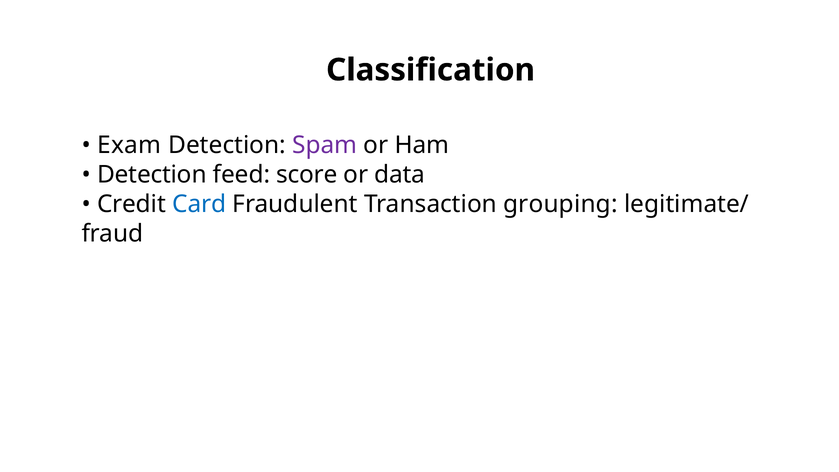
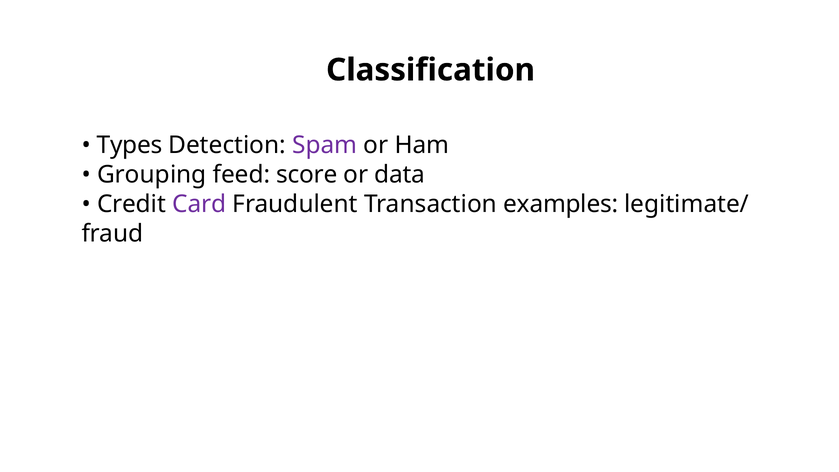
Exam: Exam -> Types (130, 145)
Detection: Detection -> Grouping (152, 175)
Card colour: blue -> purple (199, 204)
grouping: grouping -> examples (561, 204)
